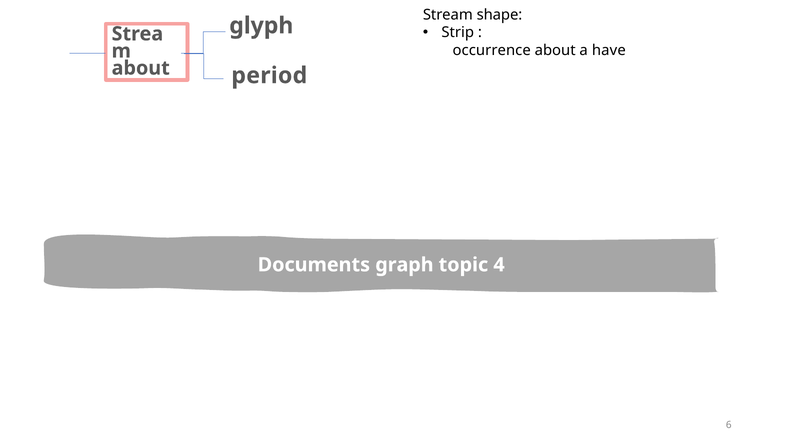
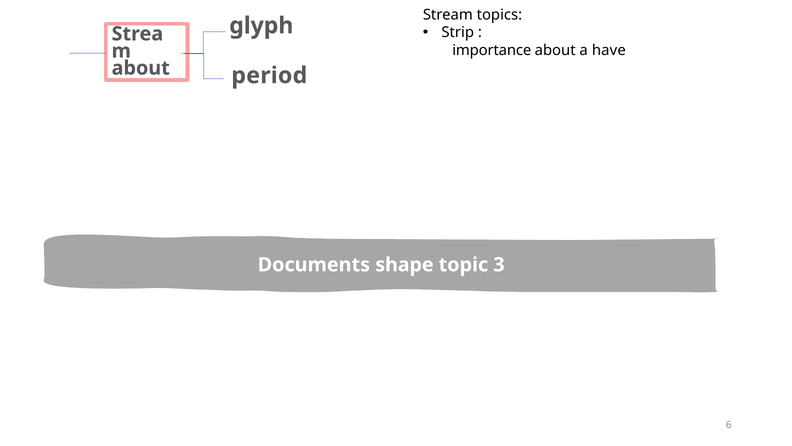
shape: shape -> topics (499, 15)
occurrence: occurrence -> importance (492, 50)
graph: graph -> shape (404, 265)
4: 4 -> 3 (499, 265)
